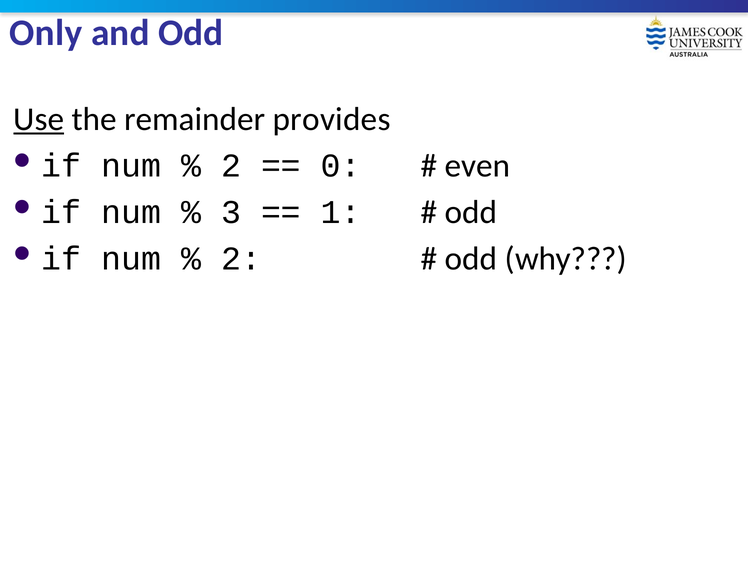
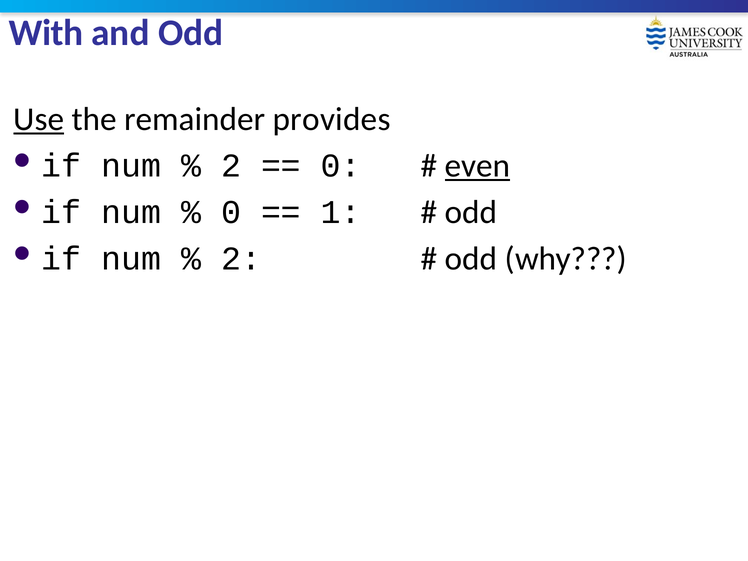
Only: Only -> With (46, 33)
even underline: none -> present (478, 166)
3: 3 -> 0 (231, 212)
